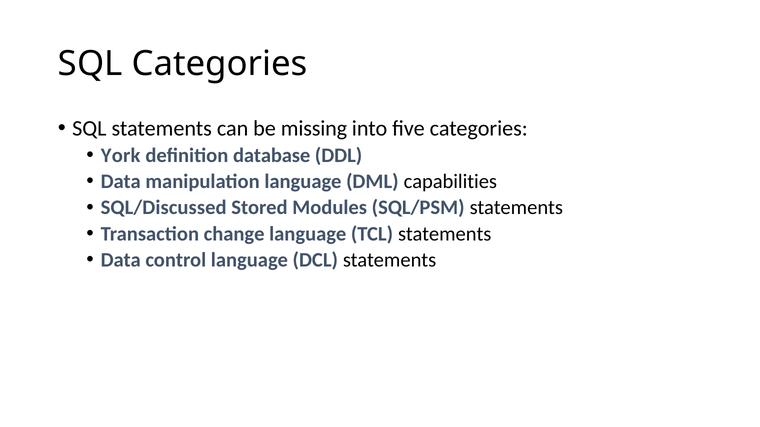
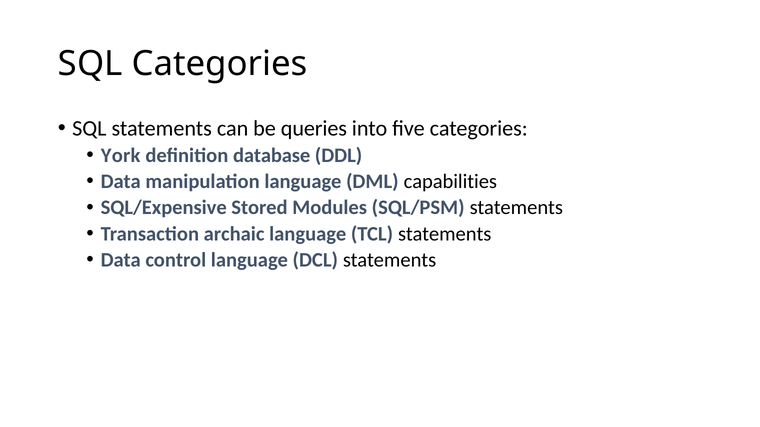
missing: missing -> queries (314, 128)
SQL/Discussed: SQL/Discussed -> SQL/Expensive (164, 208)
change: change -> archaic (234, 234)
